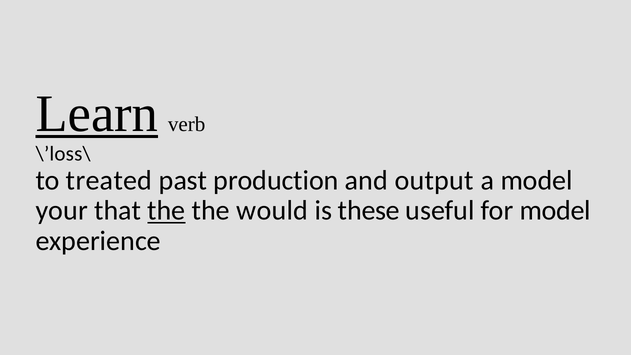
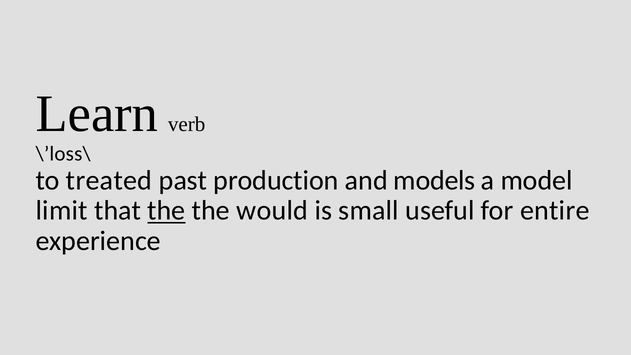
Learn underline: present -> none (97, 114)
output: output -> models (434, 180)
your: your -> limit (62, 211)
these: these -> small (369, 211)
for model: model -> entire (555, 211)
